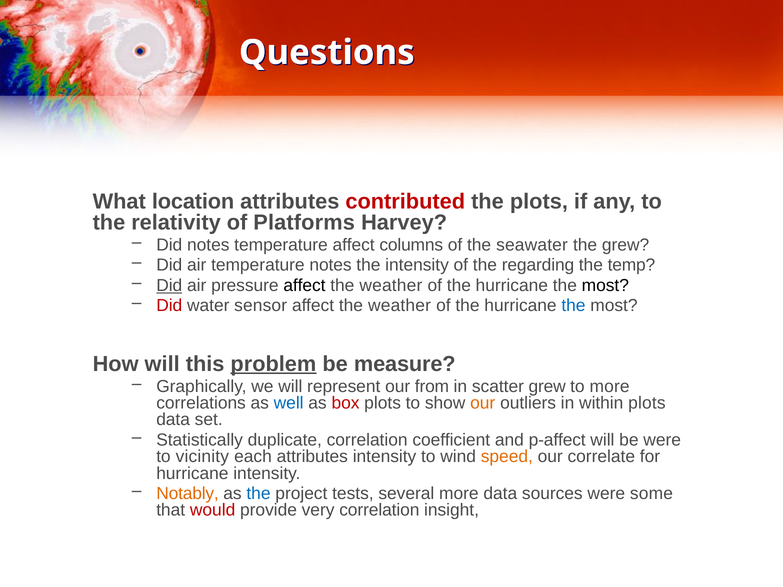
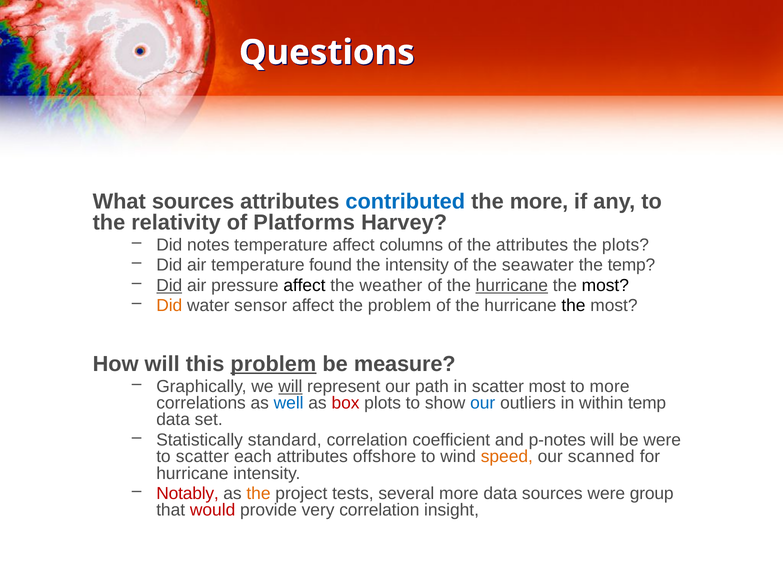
What location: location -> sources (193, 202)
contributed colour: red -> blue (405, 202)
the plots: plots -> more (539, 202)
the seawater: seawater -> attributes (532, 245)
the grew: grew -> plots (626, 245)
temperature notes: notes -> found (331, 265)
regarding: regarding -> seawater (538, 265)
hurricane underline: none -> present (512, 286)
Did colour: red -> orange (169, 306)
weather: weather -> problem (400, 306)
the colour: blue -> black (573, 306)
will underline: none -> present (290, 386)
from: from -> path (432, 386)
scatter grew: grew -> most (547, 386)
our colour: orange -> blue (483, 403)
within plots: plots -> temp (647, 403)
duplicate: duplicate -> standard (285, 440)
p-affect: p-affect -> p-notes (557, 440)
to vicinity: vicinity -> scatter (202, 457)
attributes intensity: intensity -> offshore (384, 457)
correlate: correlate -> scanned (601, 457)
Notably colour: orange -> red (188, 494)
the colour: blue -> orange (259, 494)
some: some -> group (652, 494)
